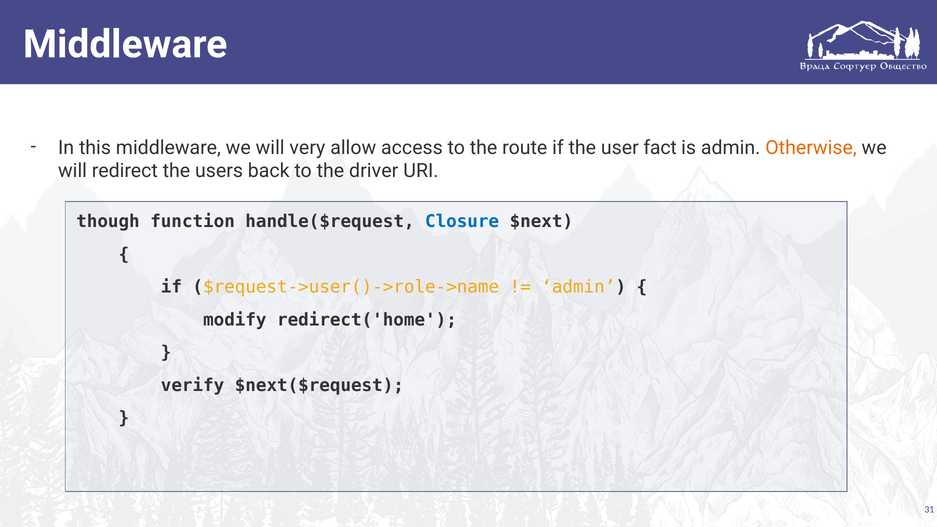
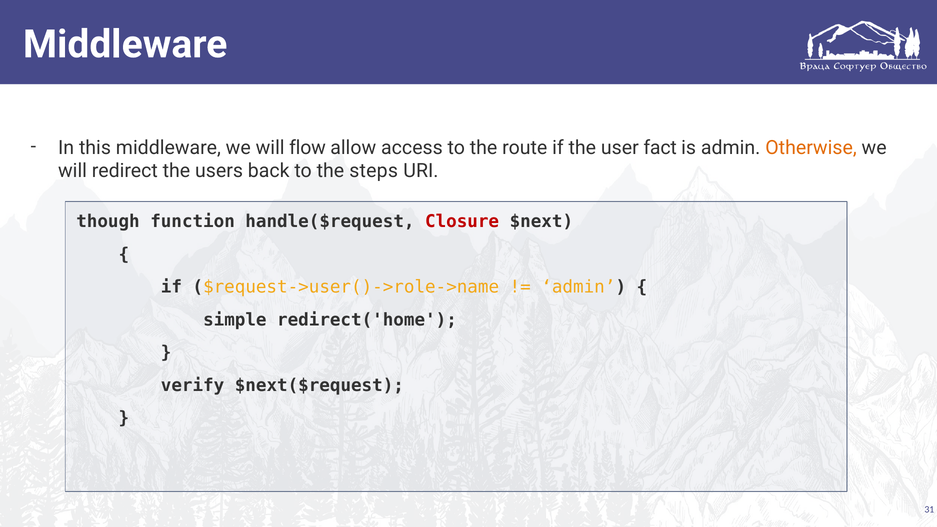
very: very -> flow (308, 148)
driver: driver -> steps (374, 171)
Closure colour: blue -> red (462, 221)
modify: modify -> simple (235, 320)
